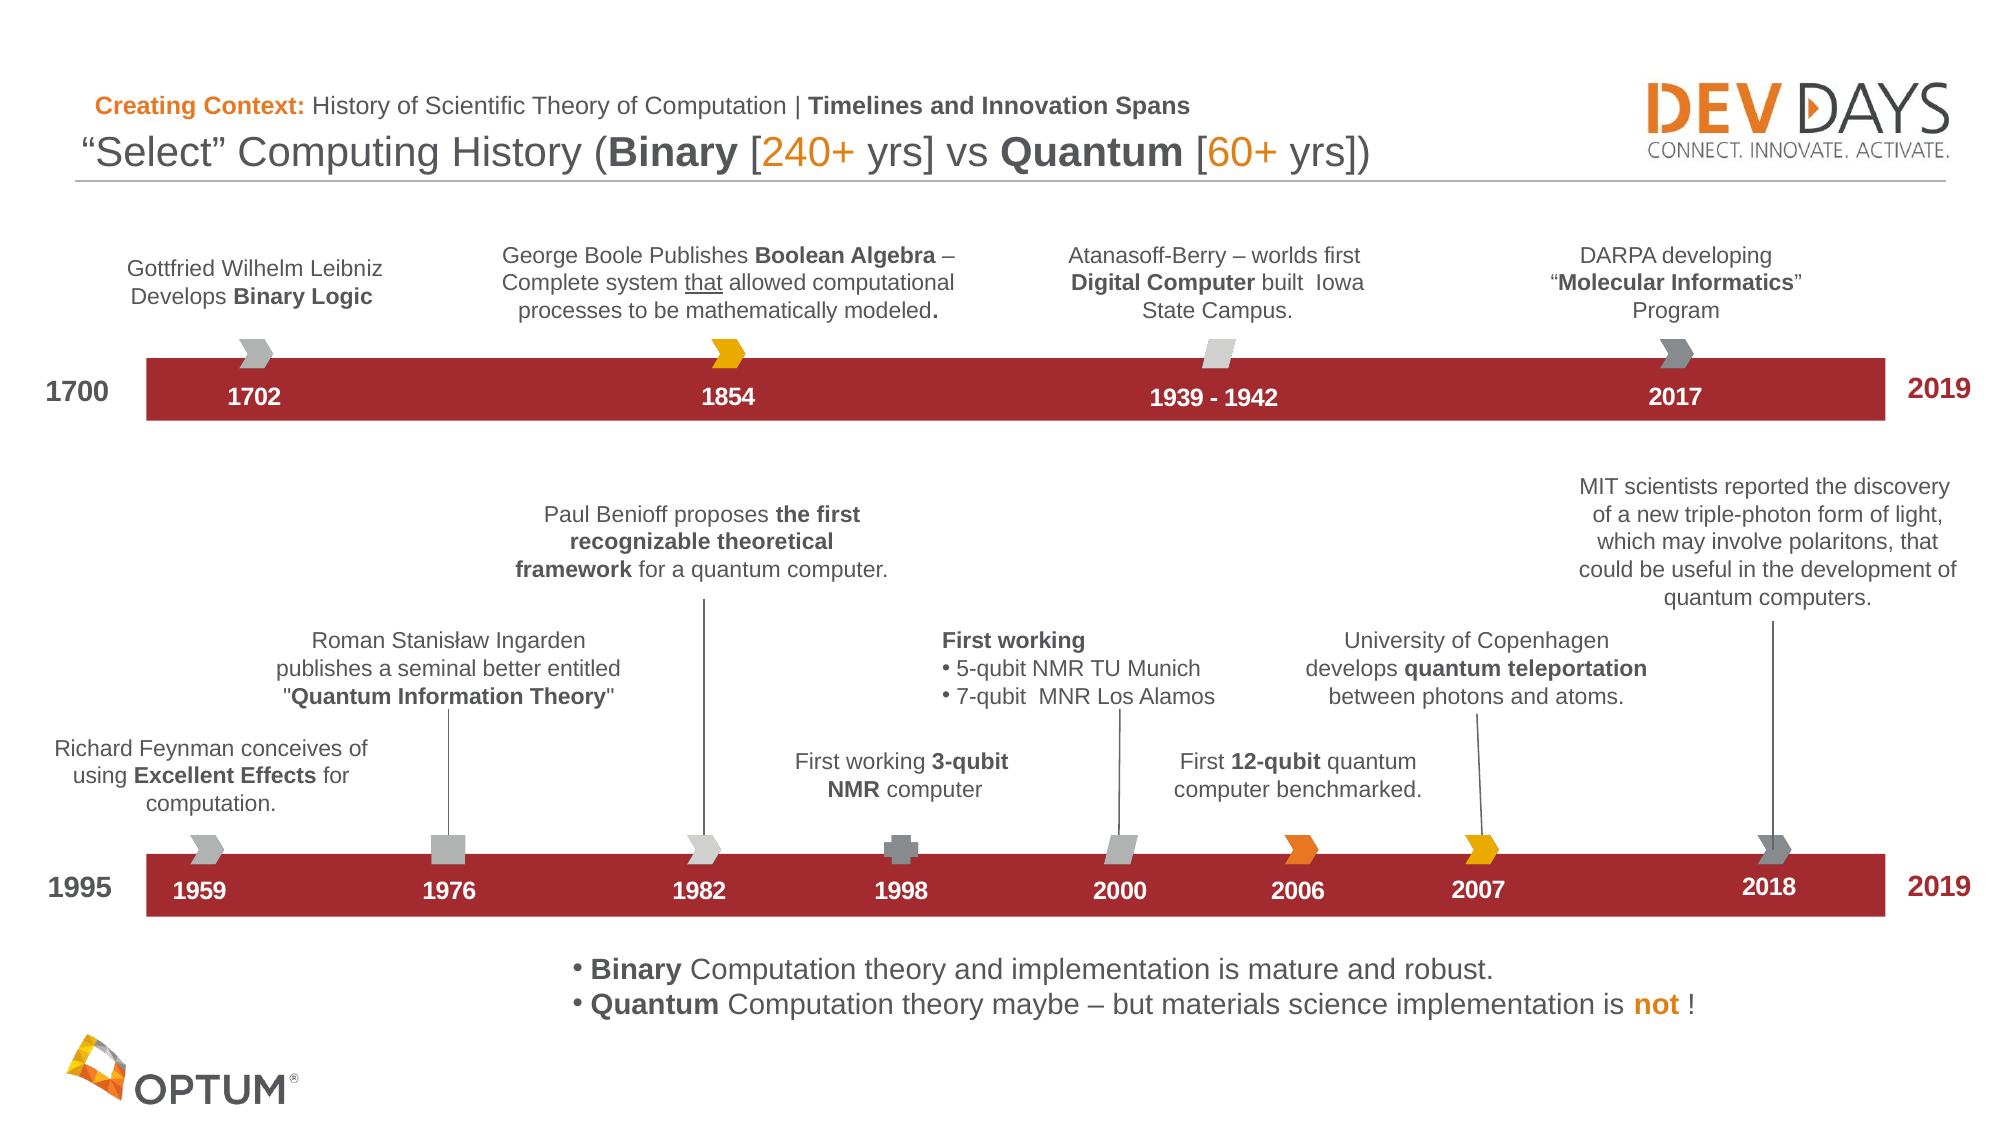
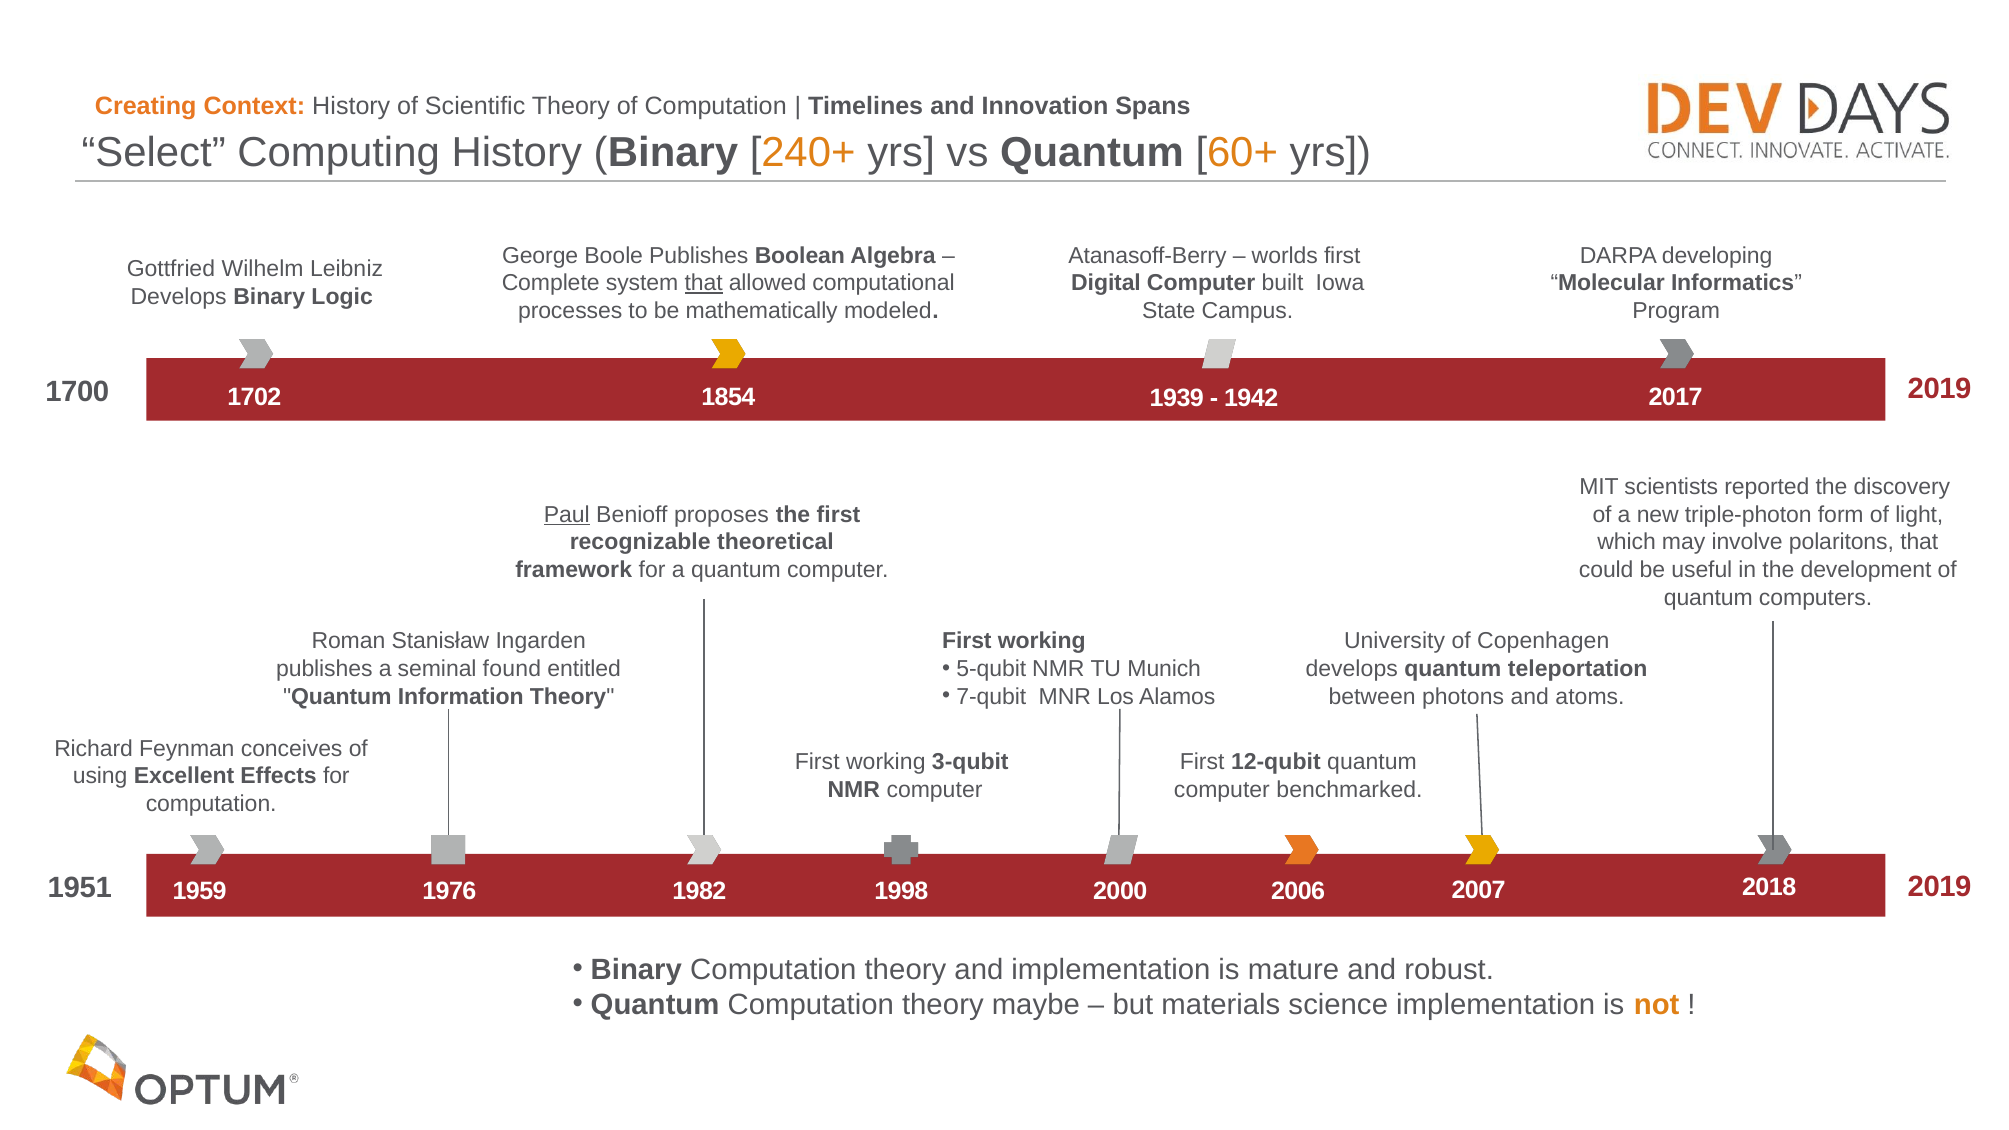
Paul underline: none -> present (567, 515)
better: better -> found (512, 669)
1995: 1995 -> 1951 (80, 887)
